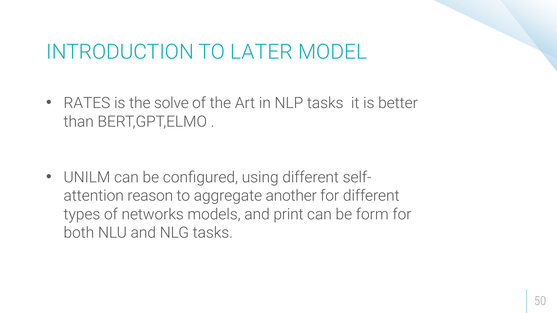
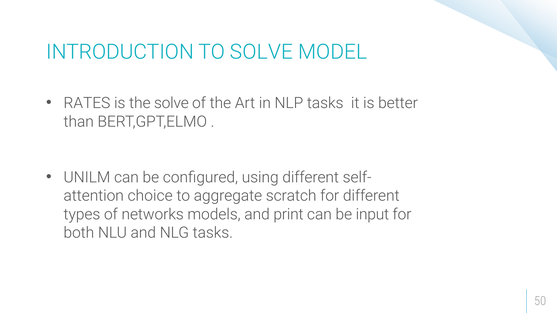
TO LATER: LATER -> SOLVE (261, 52)
reason: reason -> choice (150, 196)
another: another -> scratch (291, 196)
form: form -> input (372, 215)
